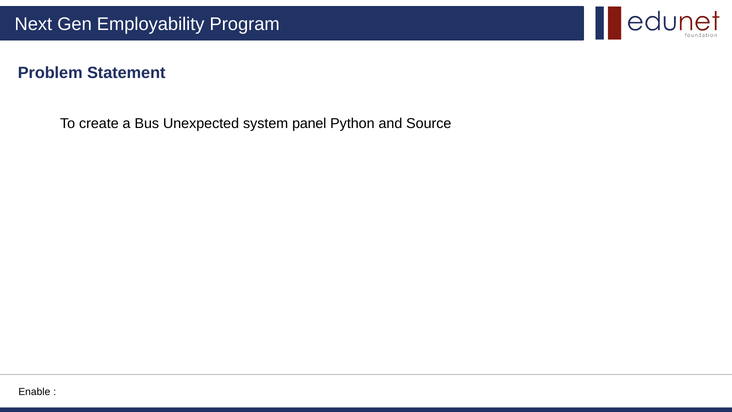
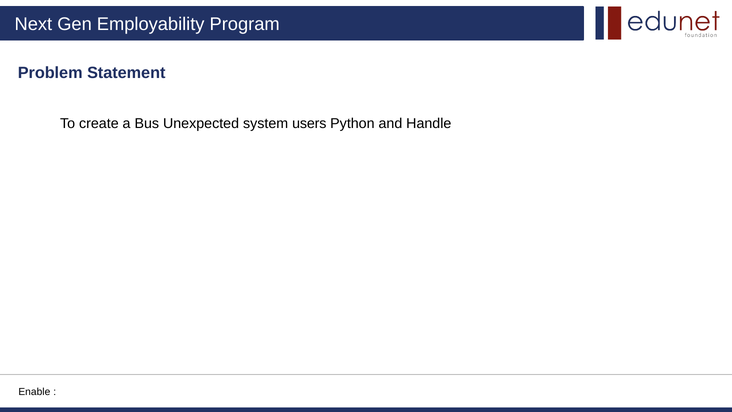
panel: panel -> users (309, 124)
Source: Source -> Handle (429, 124)
